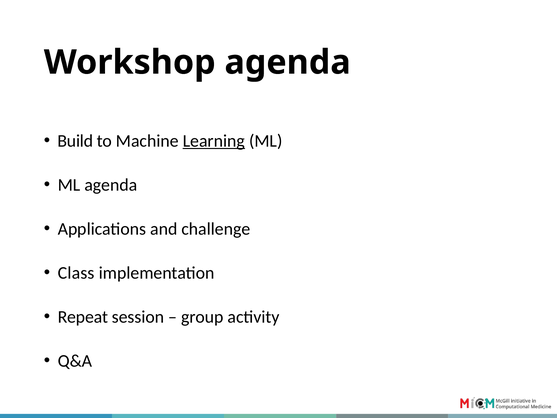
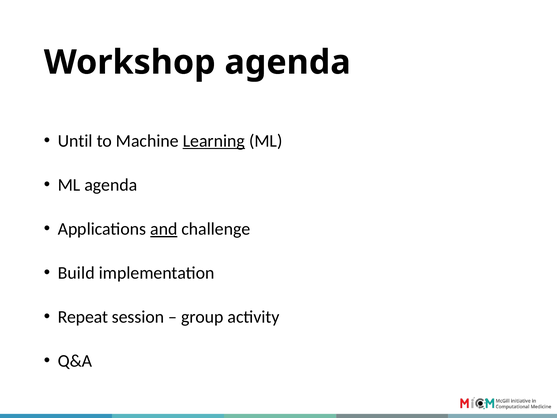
Build: Build -> Until (75, 141)
and underline: none -> present (164, 229)
Class: Class -> Build (76, 273)
